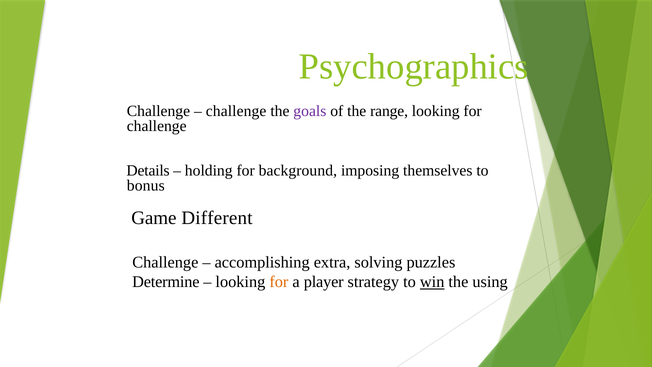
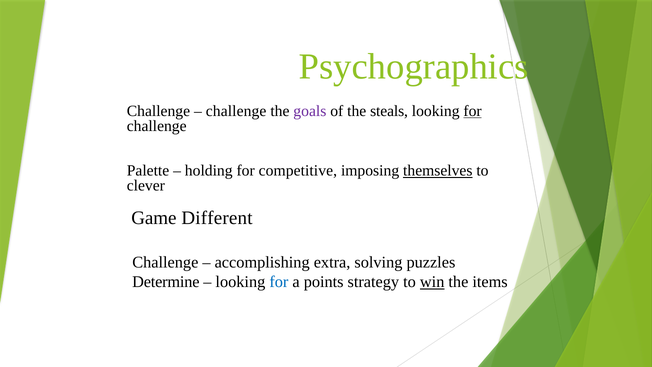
range: range -> steals (389, 111)
for underline: none -> present (473, 111)
Details: Details -> Palette (148, 170)
background: background -> competitive (298, 170)
themselves underline: none -> present (438, 170)
bonus: bonus -> clever (146, 185)
for colour: orange -> blue (279, 282)
player: player -> points (324, 282)
using: using -> items (490, 282)
